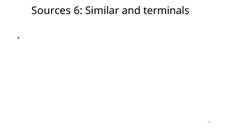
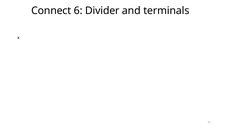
Sources: Sources -> Connect (51, 11)
Similar: Similar -> Divider (102, 11)
